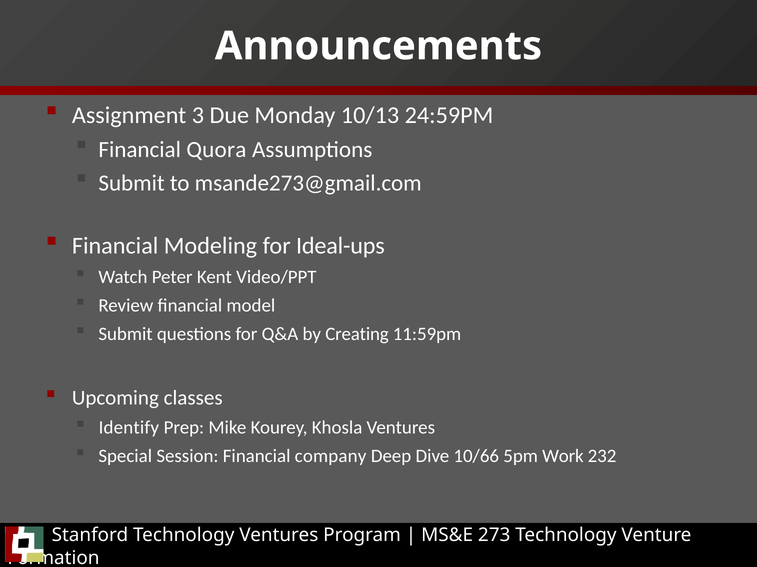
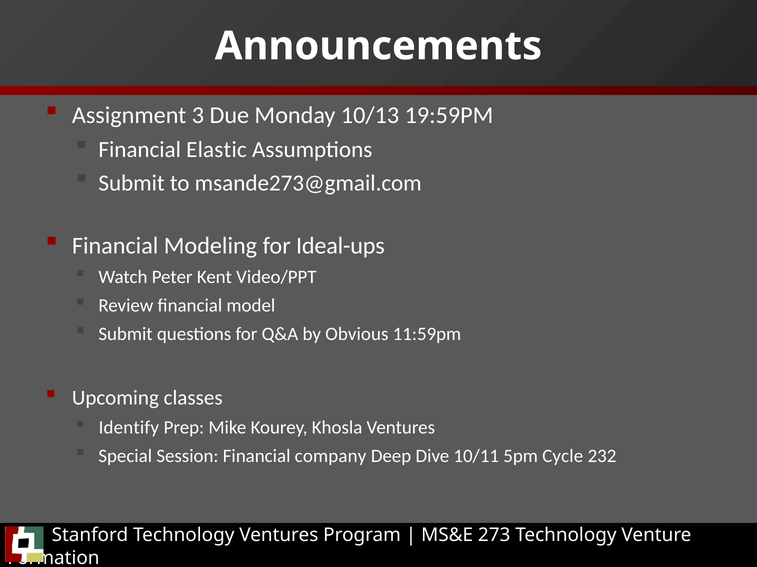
24:59PM: 24:59PM -> 19:59PM (449, 116)
Quora: Quora -> Elastic (216, 150)
Creating: Creating -> Obvious (357, 334)
10/66: 10/66 -> 10/11 (476, 457)
Work: Work -> Cycle (563, 457)
